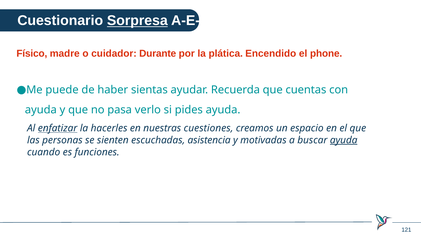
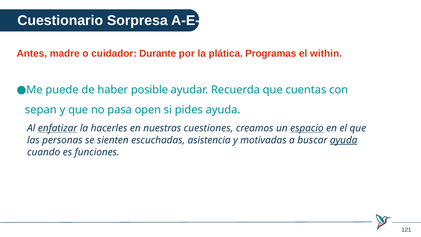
Sorpresa underline: present -> none (137, 21)
Físico: Físico -> Antes (32, 54)
Encendido: Encendido -> Programas (271, 54)
phone: phone -> within (326, 54)
sientas: sientas -> posible (149, 90)
ayuda: ayuda -> sepan (41, 110)
verlo: verlo -> open (148, 110)
espacio underline: none -> present (307, 128)
